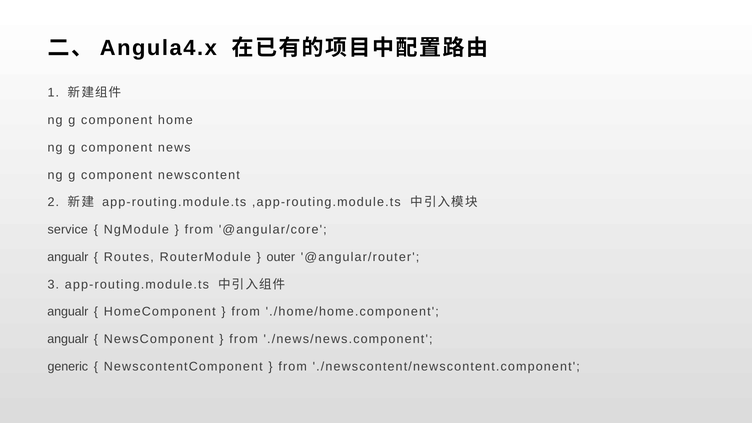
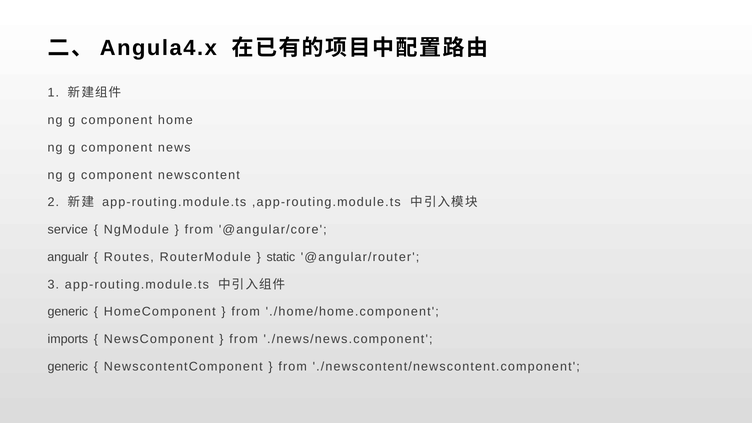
outer: outer -> static (281, 257)
angualr: angualr -> generic (68, 312)
angualr: angualr -> imports (68, 339)
